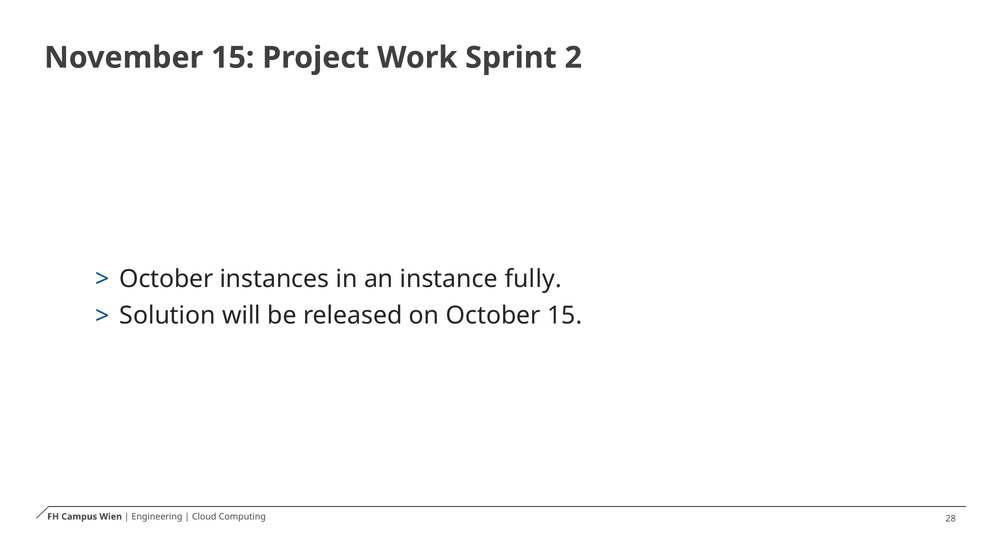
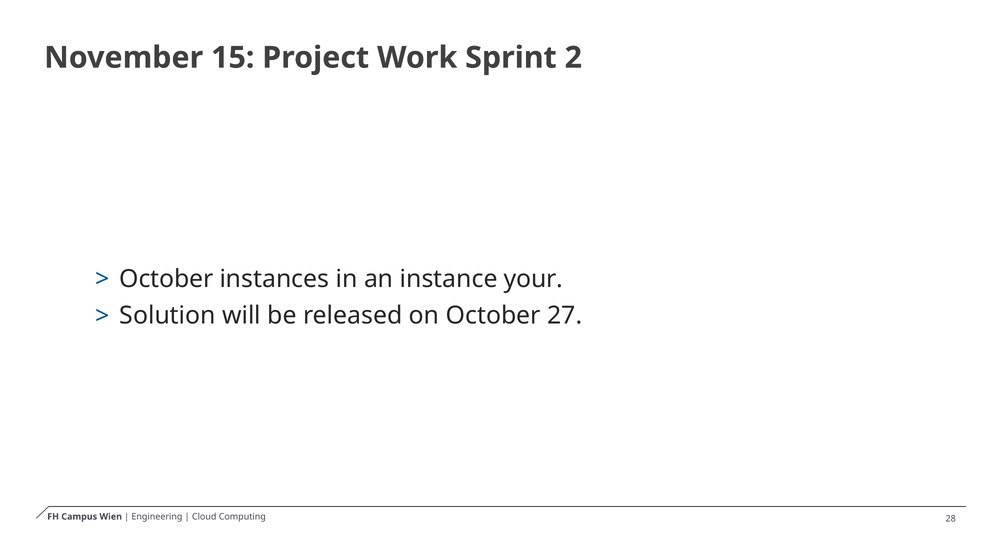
fully: fully -> your (533, 279)
October 15: 15 -> 27 (565, 315)
